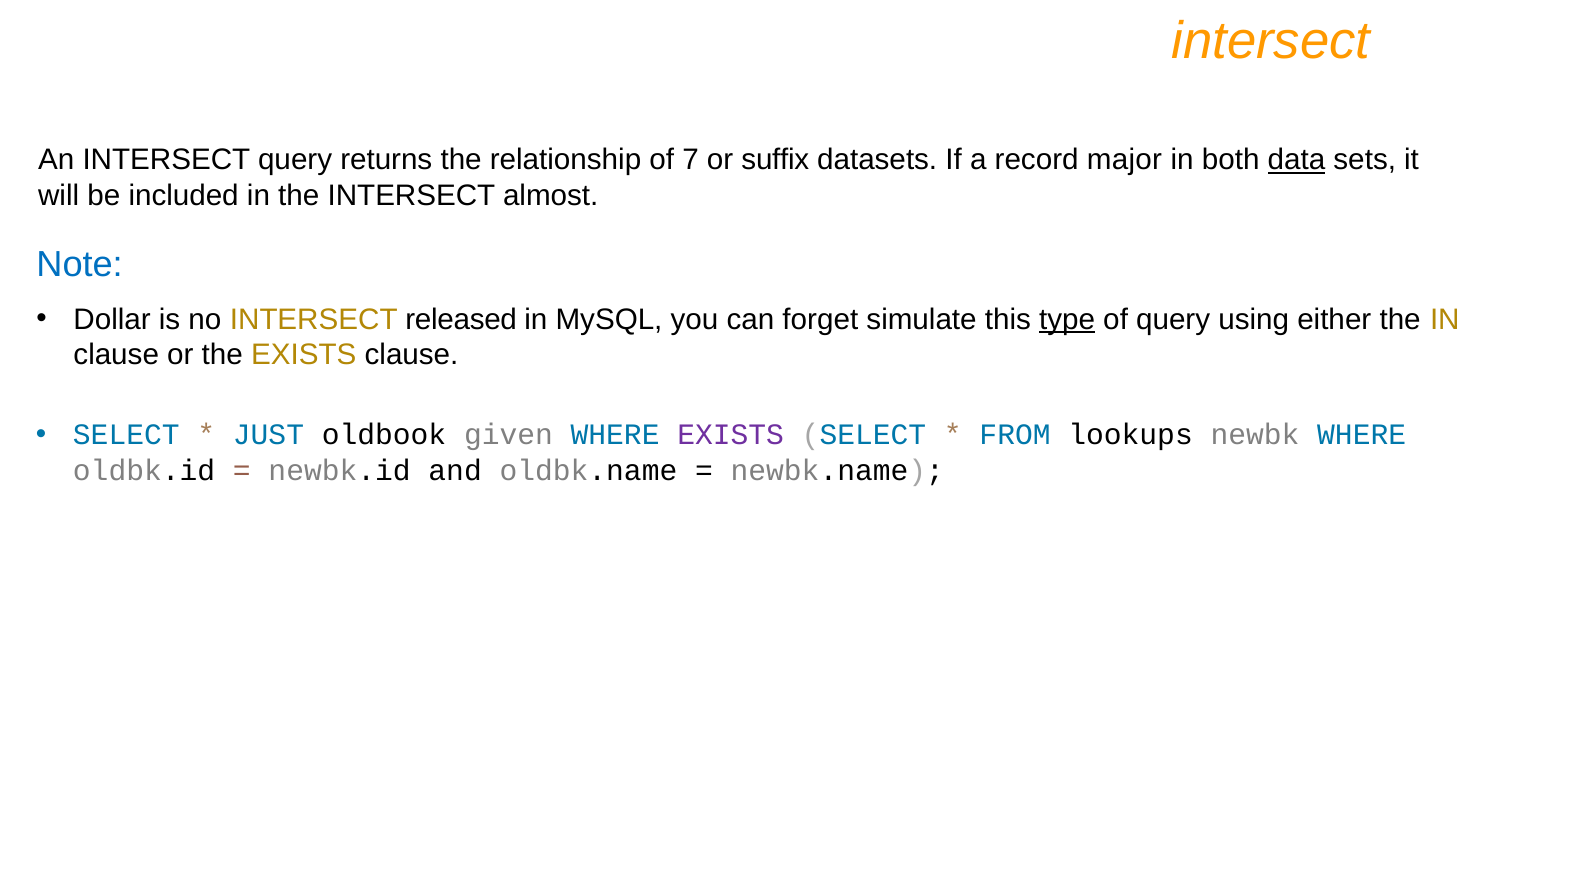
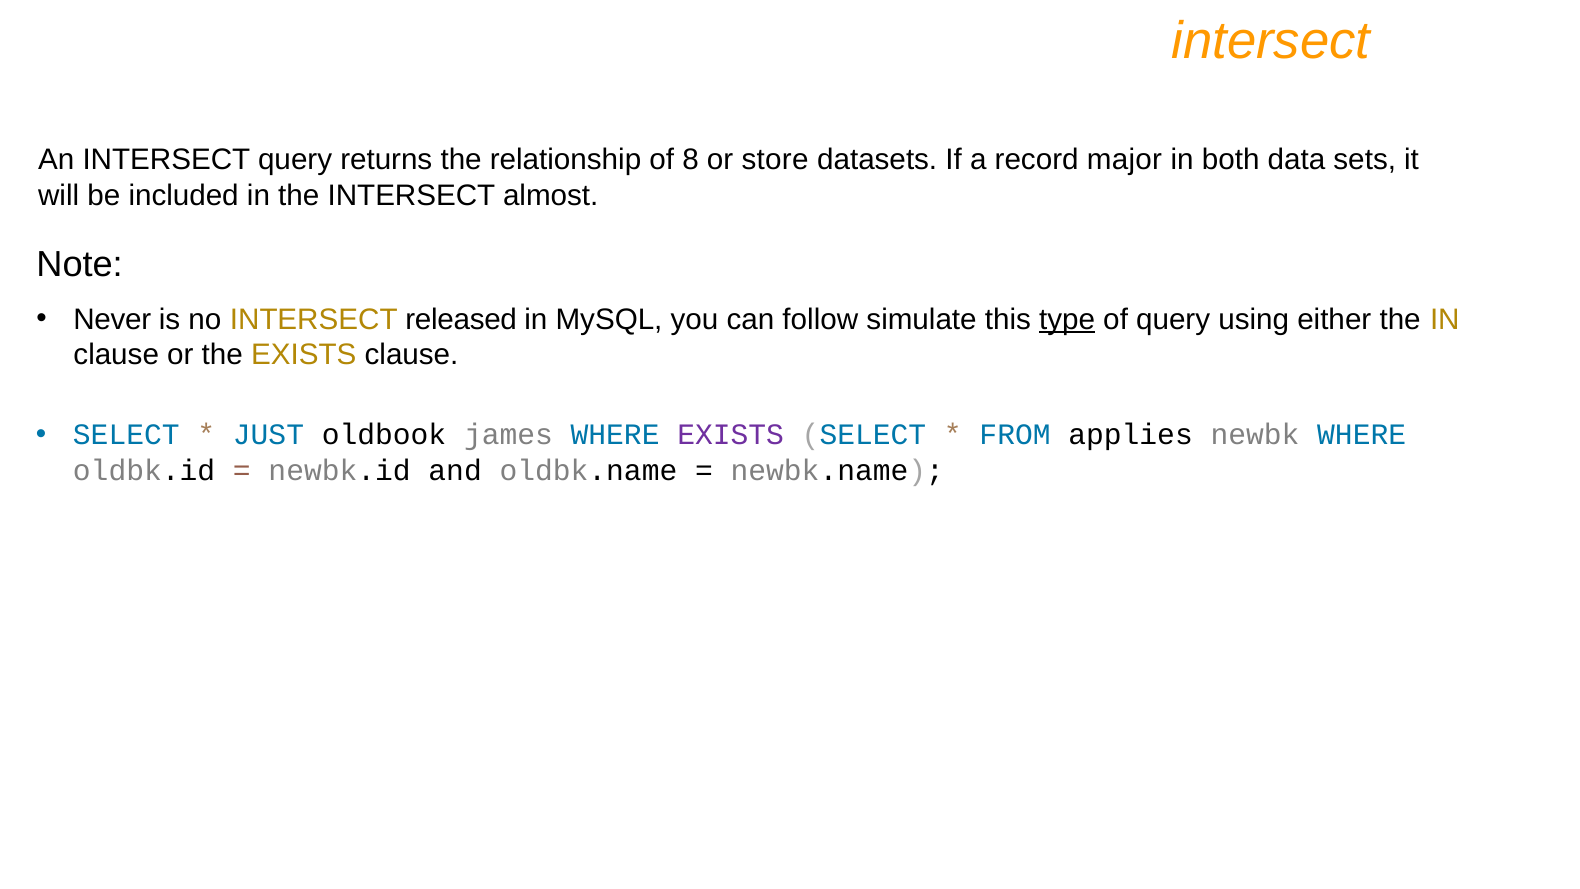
7: 7 -> 8 (691, 160)
suffix: suffix -> store (775, 160)
data underline: present -> none (1296, 160)
Note colour: blue -> black (80, 264)
Dollar: Dollar -> Never (112, 319)
forget: forget -> follow (820, 319)
given: given -> james (508, 435)
lookups: lookups -> applies (1131, 435)
